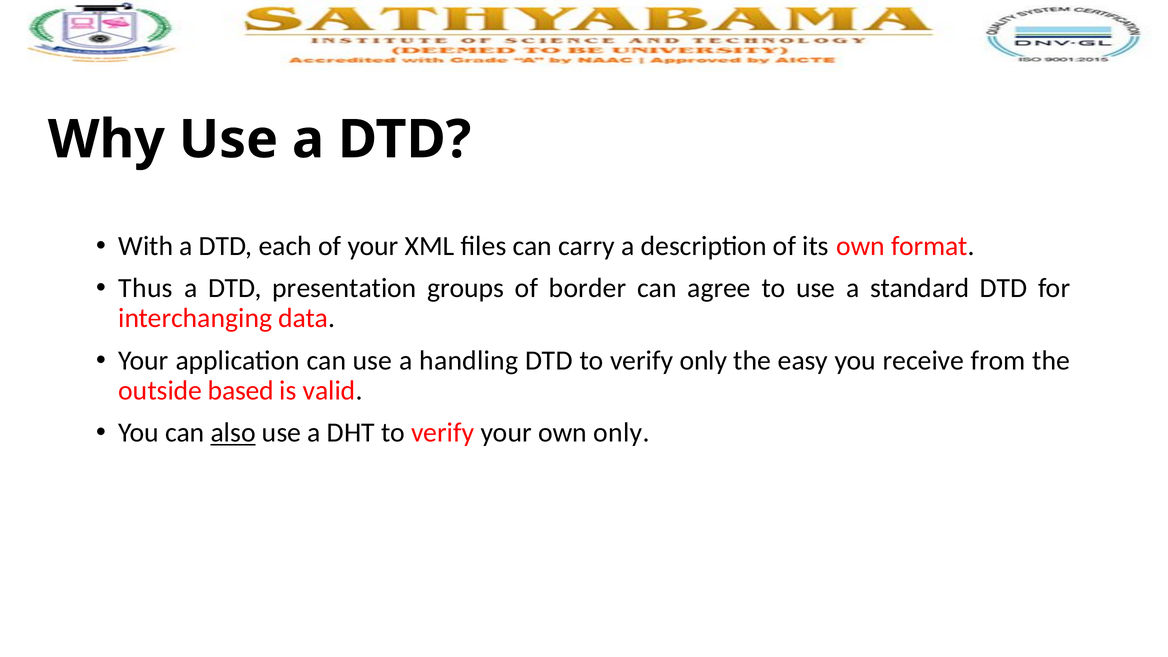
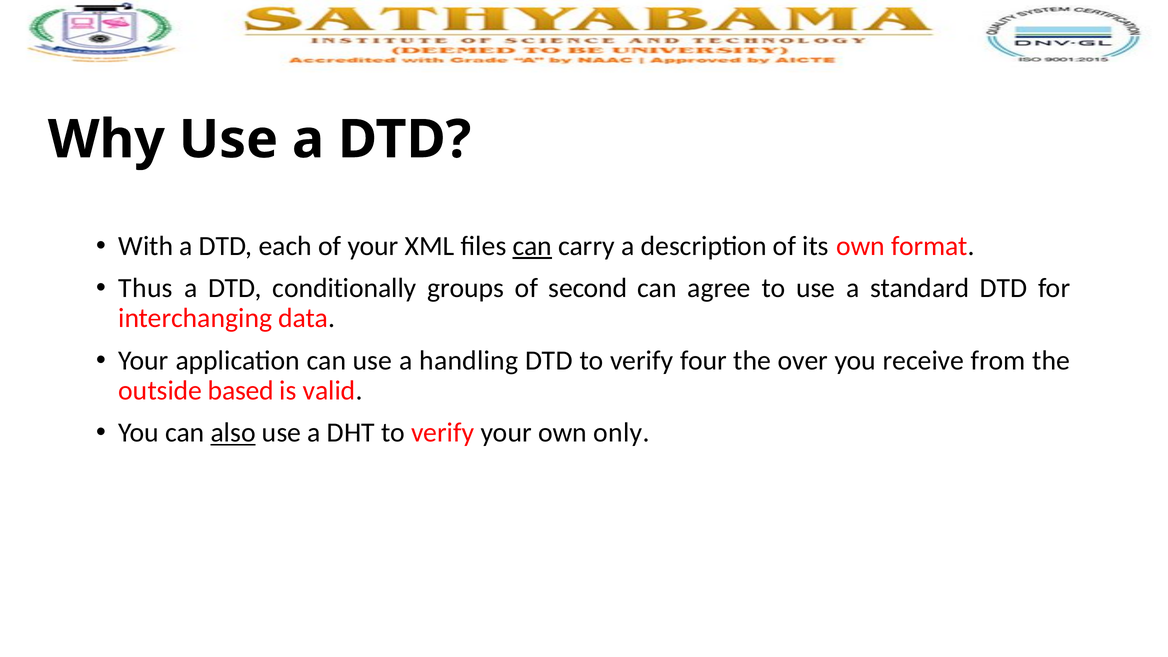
can underline: none -> present (532, 246)
presentation: presentation -> conditionally (344, 288)
border: border -> second (588, 288)
verify only: only -> four (703, 360)
easy: easy -> over (803, 360)
